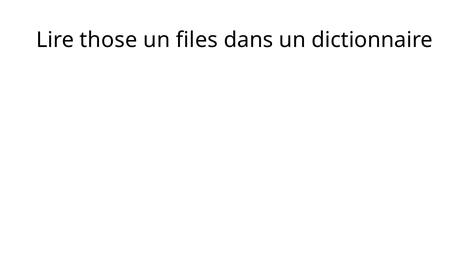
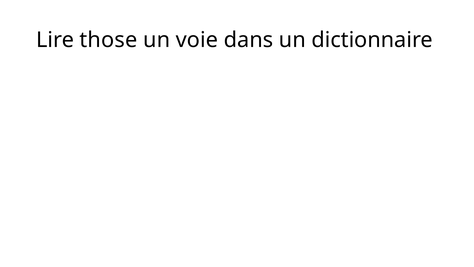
files: files -> voie (197, 40)
